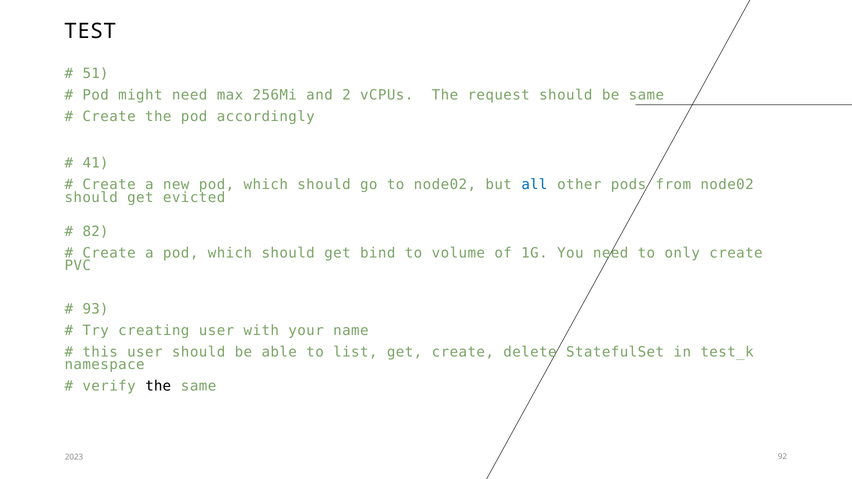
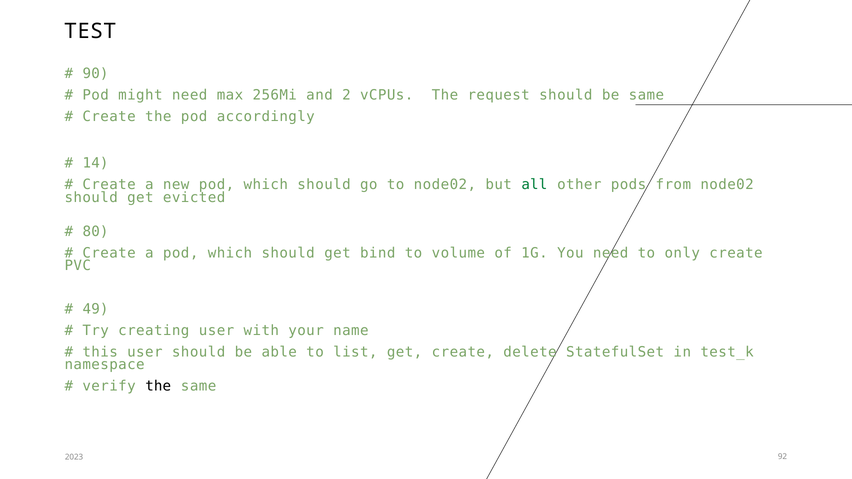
51: 51 -> 90 (96, 73)
41: 41 -> 14 (96, 163)
all colour: blue -> green (534, 185)
82: 82 -> 80 (96, 232)
93: 93 -> 49 (96, 309)
